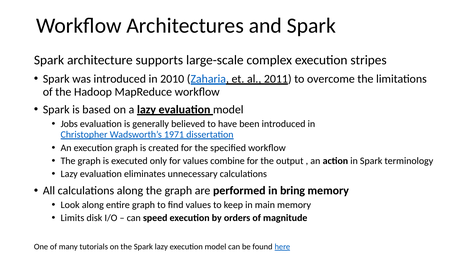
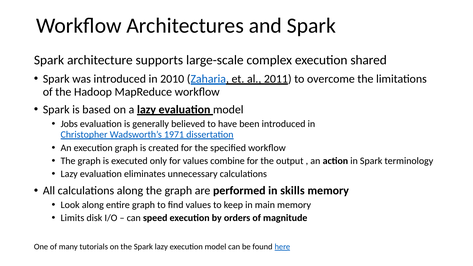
stripes: stripes -> shared (369, 60)
bring: bring -> skills (292, 191)
